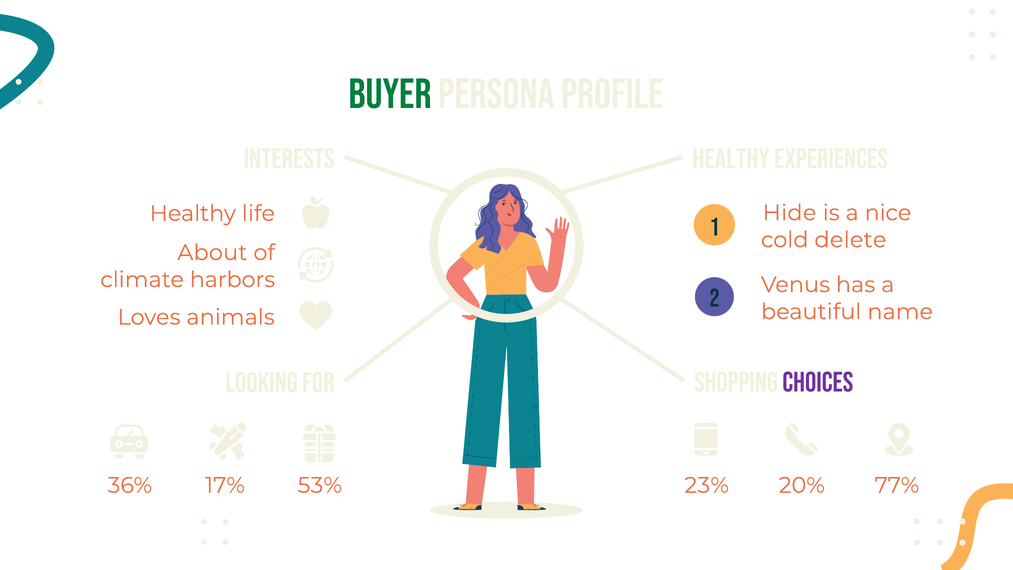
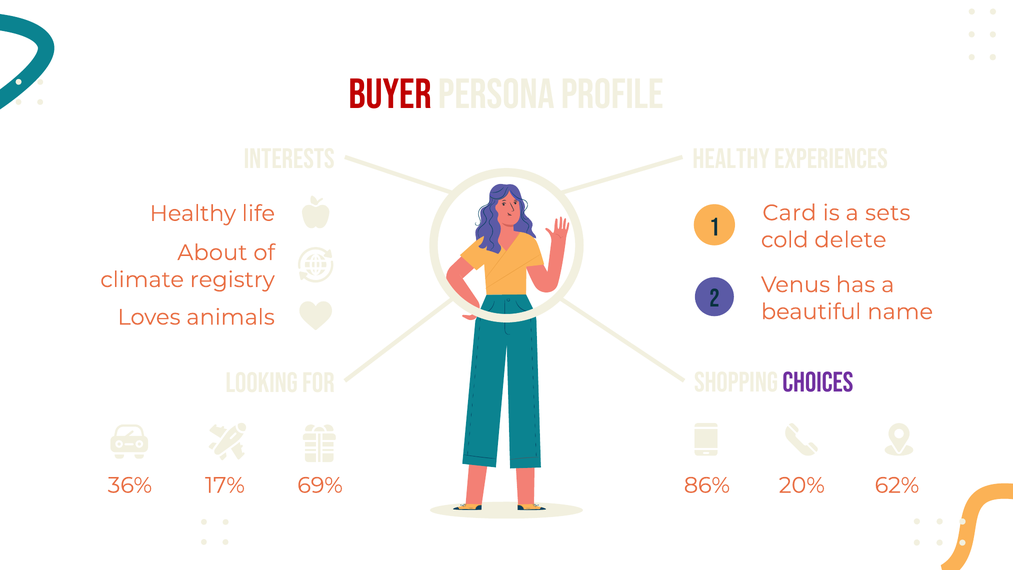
Buyer colour: green -> red (390, 94)
Hide: Hide -> Card (789, 213)
nice: nice -> sets (888, 213)
harbors: harbors -> registry (232, 280)
53%: 53% -> 69% (320, 485)
23%: 23% -> 86% (707, 485)
77%: 77% -> 62% (897, 485)
